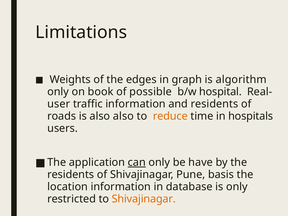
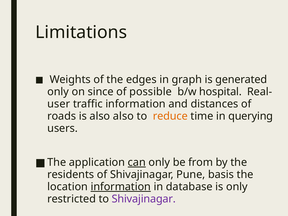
algorithm: algorithm -> generated (241, 80)
book: book -> since (101, 92)
and residents: residents -> distances (214, 104)
hospitals: hospitals -> querying (251, 116)
have: have -> from (201, 162)
information underline: none -> present (121, 187)
Shivajinagar colour: orange -> purple (144, 199)
